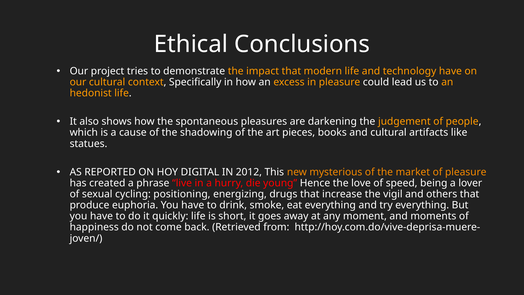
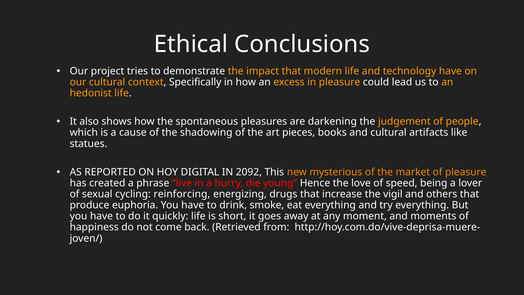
2012: 2012 -> 2092 (249, 172)
positioning: positioning -> reinforcing (182, 194)
